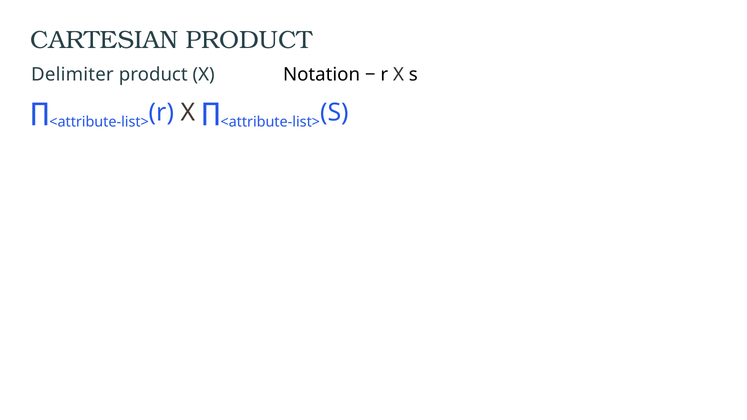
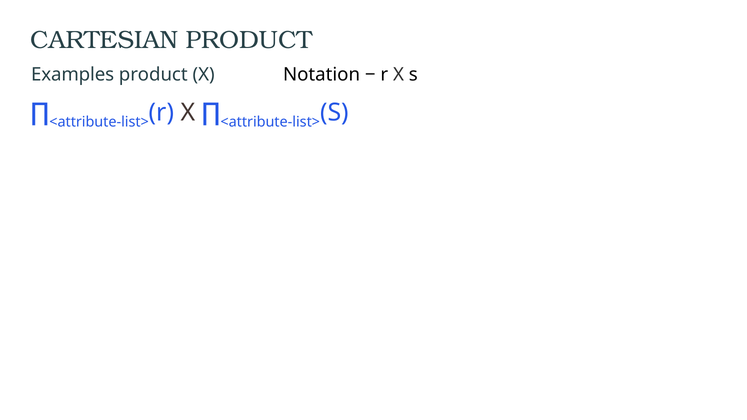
Delimiter: Delimiter -> Examples (73, 74)
